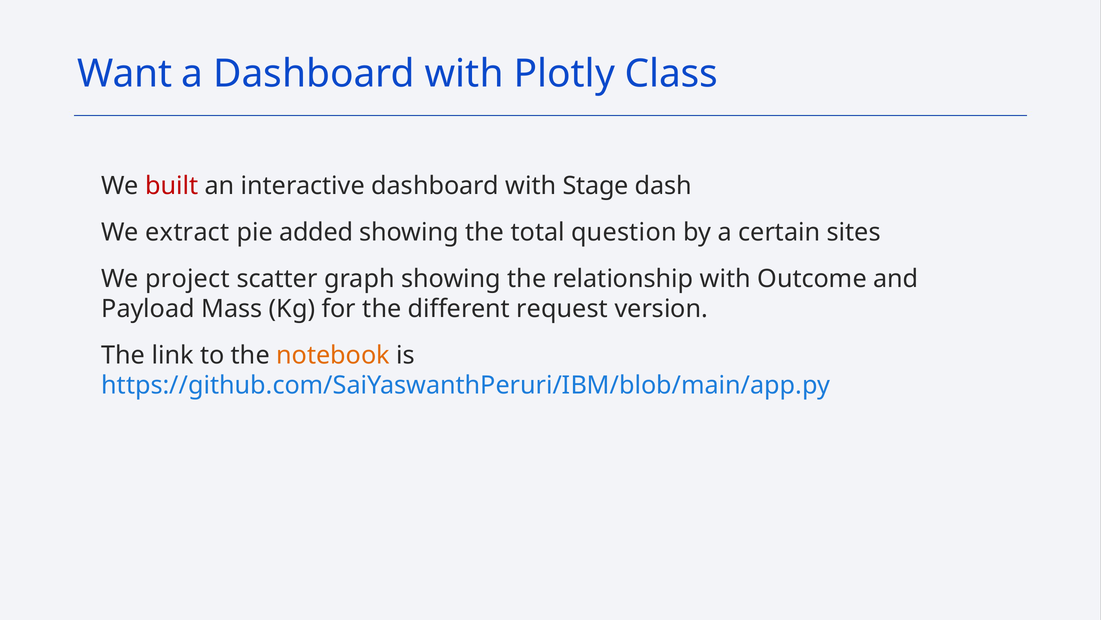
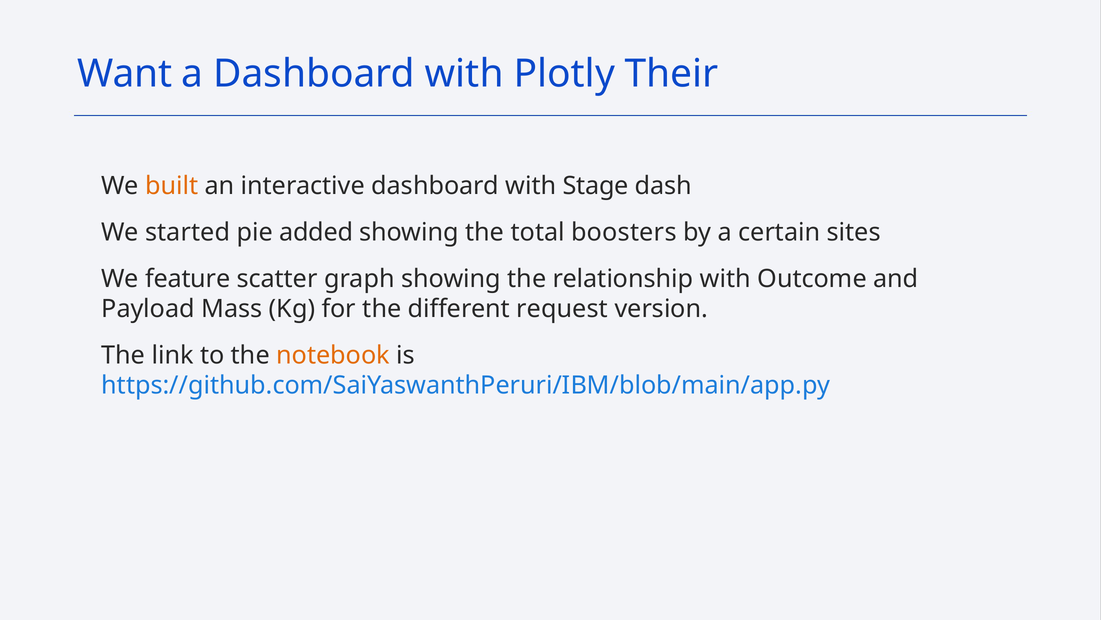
Class: Class -> Their (672, 74)
built colour: red -> orange (172, 186)
extract: extract -> started (188, 232)
question: question -> boosters (624, 232)
project: project -> feature (188, 278)
